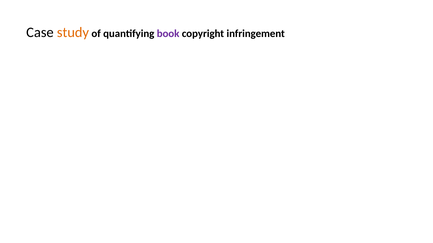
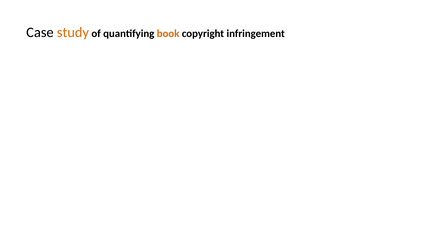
book colour: purple -> orange (168, 34)
